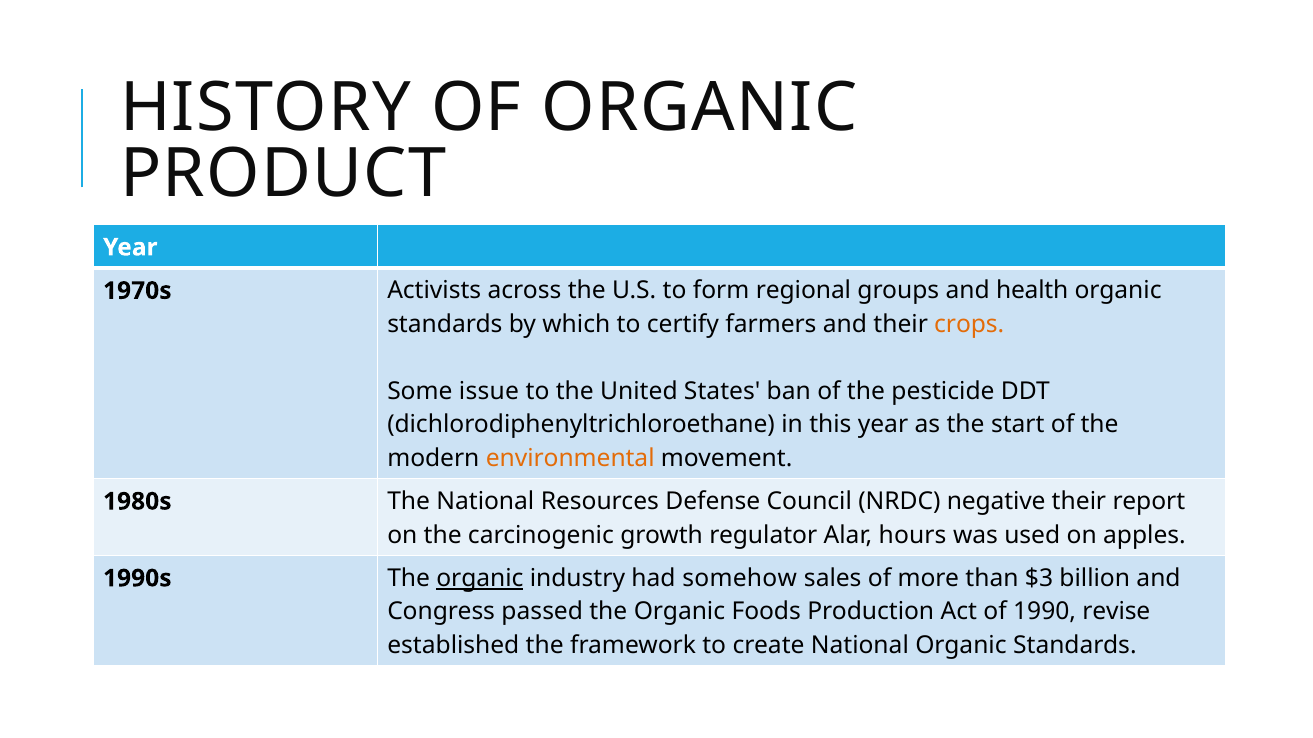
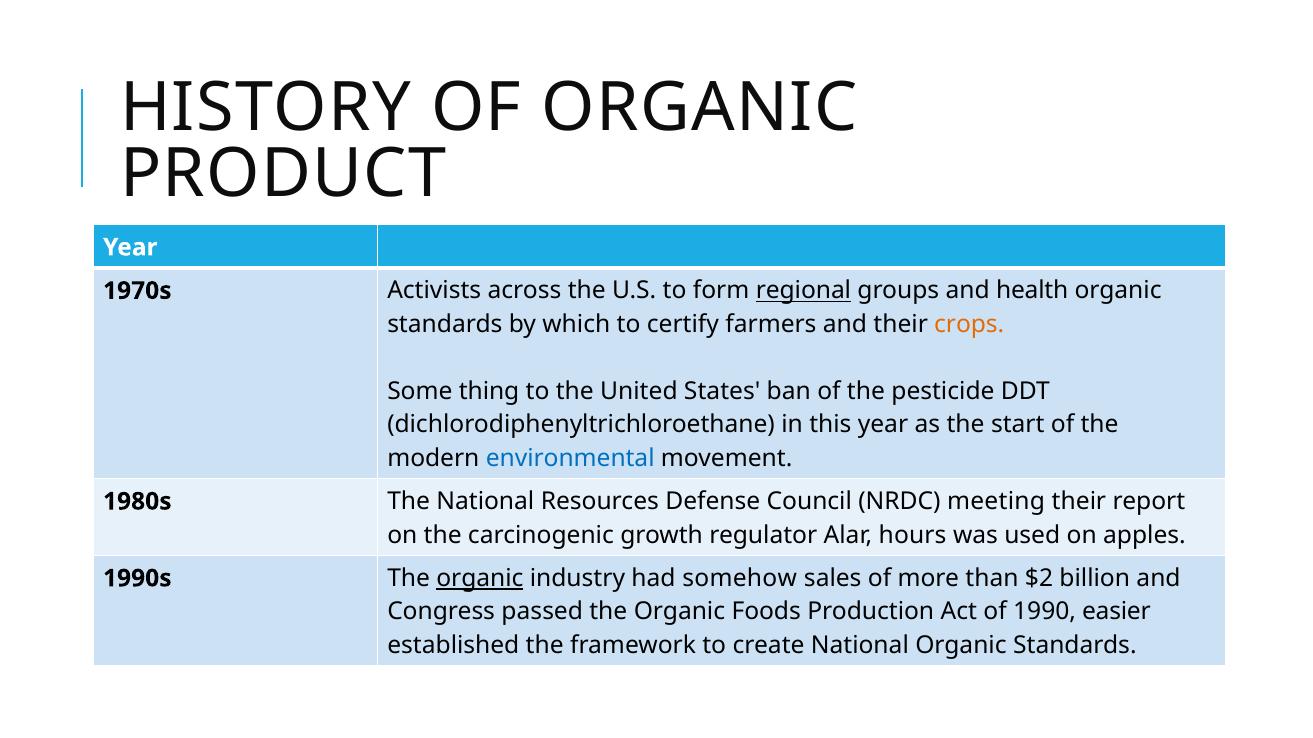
regional underline: none -> present (803, 291)
issue: issue -> thing (489, 391)
environmental colour: orange -> blue (570, 458)
negative: negative -> meeting (996, 502)
$3: $3 -> $2 (1039, 579)
revise: revise -> easier (1116, 612)
